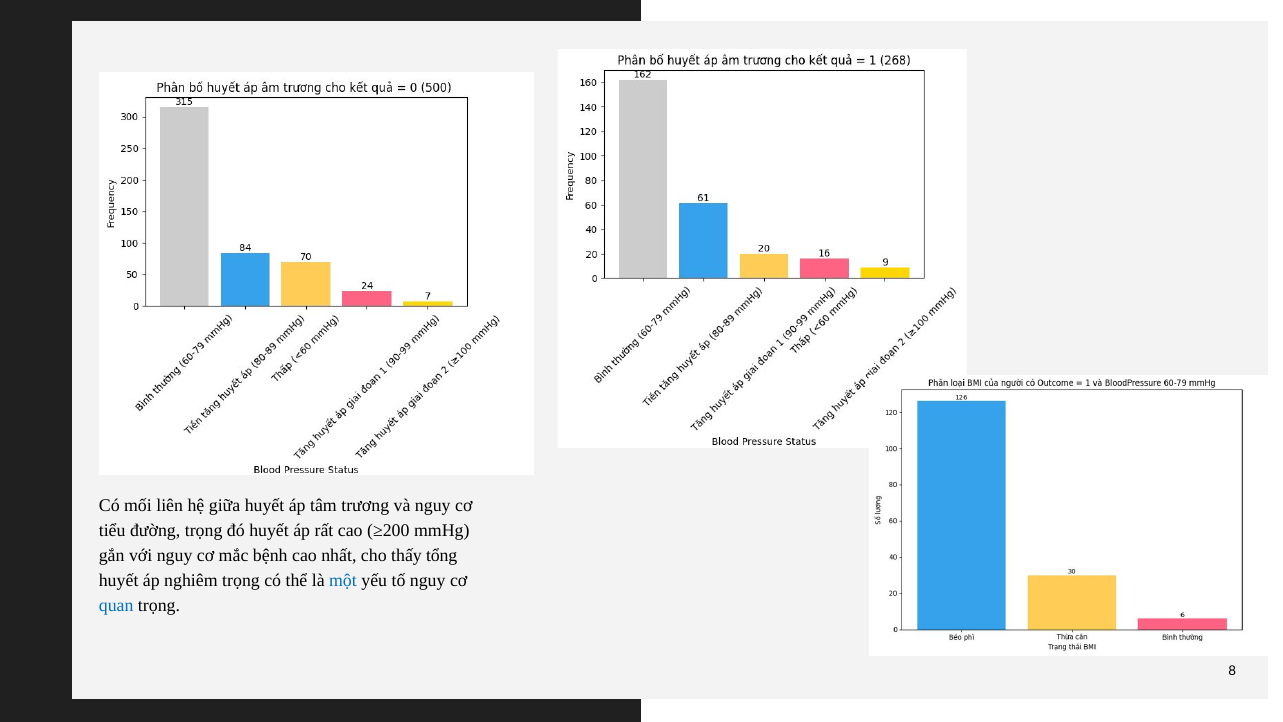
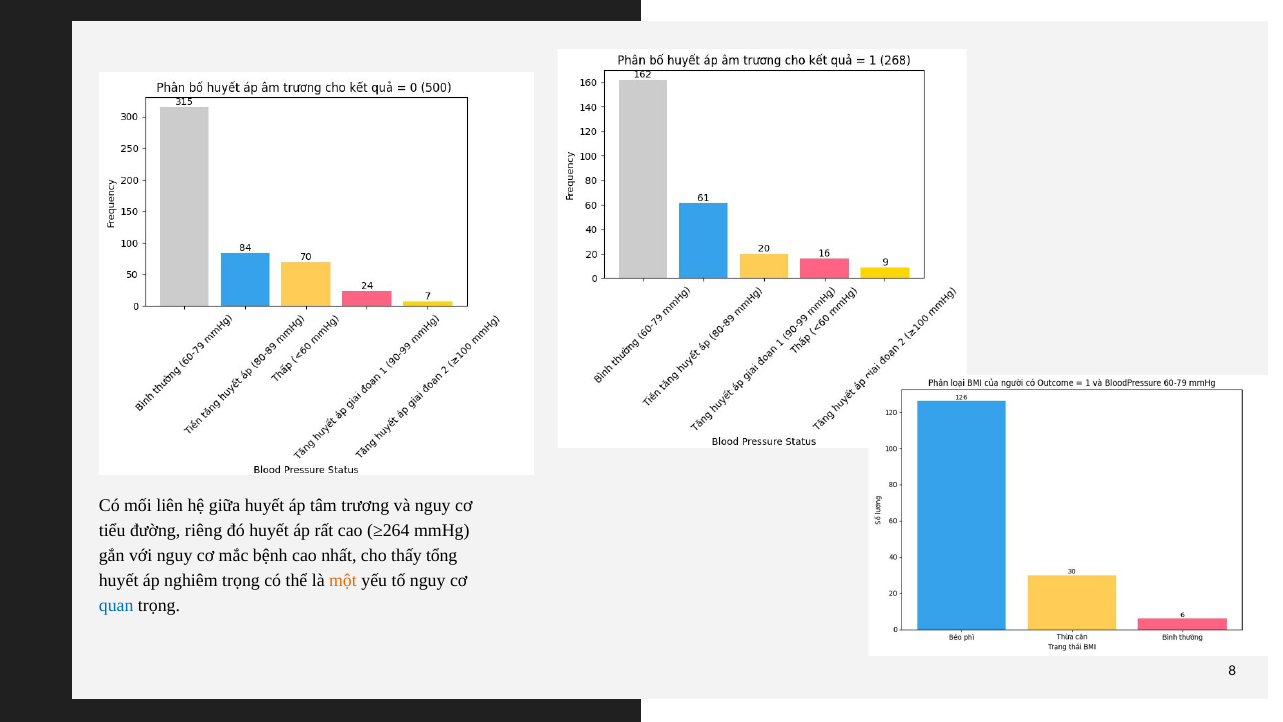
đường trọng: trọng -> riêng (204, 530)
≥200: ≥200 -> ≥264 (388, 530)
một colour: blue -> orange (343, 580)
